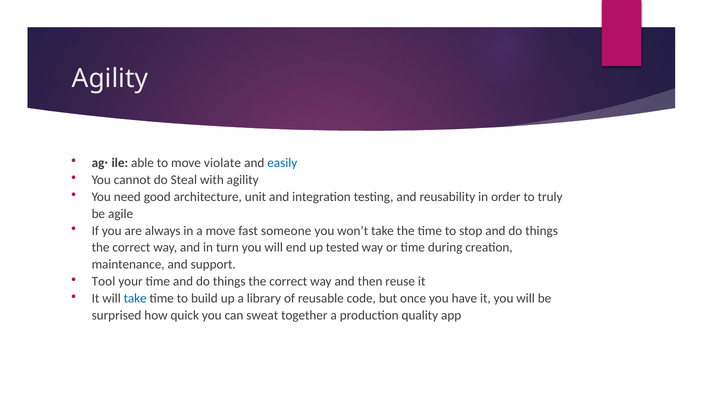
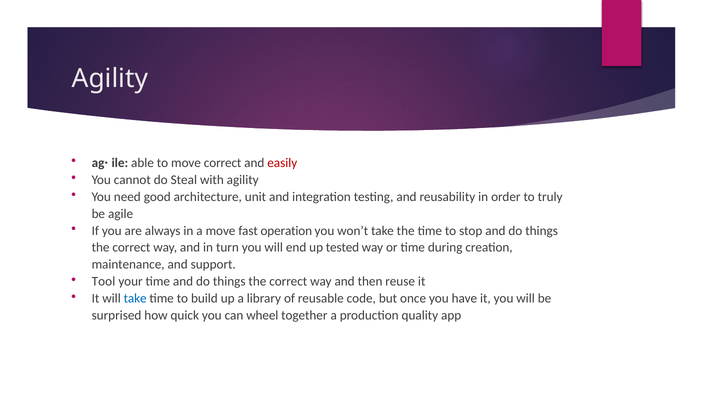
move violate: violate -> correct (223, 163)
easily colour: blue -> red (282, 163)
someone: someone -> operation (286, 230)
sweat: sweat -> wheel (262, 315)
